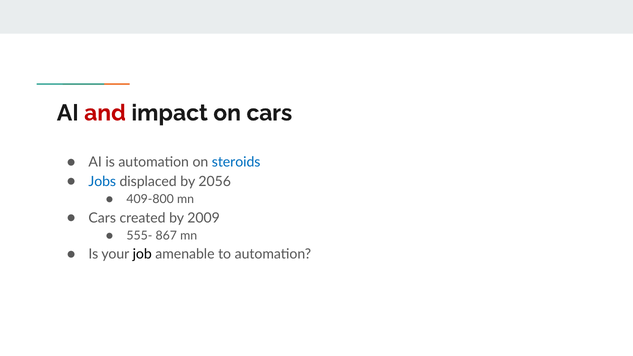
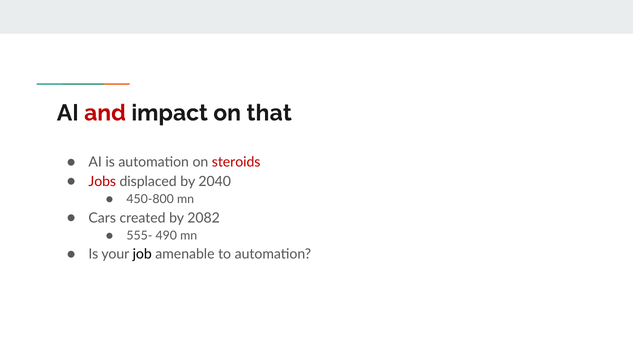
on cars: cars -> that (269, 113)
steroids colour: blue -> red (236, 162)
Jobs colour: blue -> red (102, 182)
2056: 2056 -> 2040 (215, 182)
409-800: 409-800 -> 450-800 (150, 199)
2009: 2009 -> 2082 (204, 218)
867: 867 -> 490 (166, 236)
